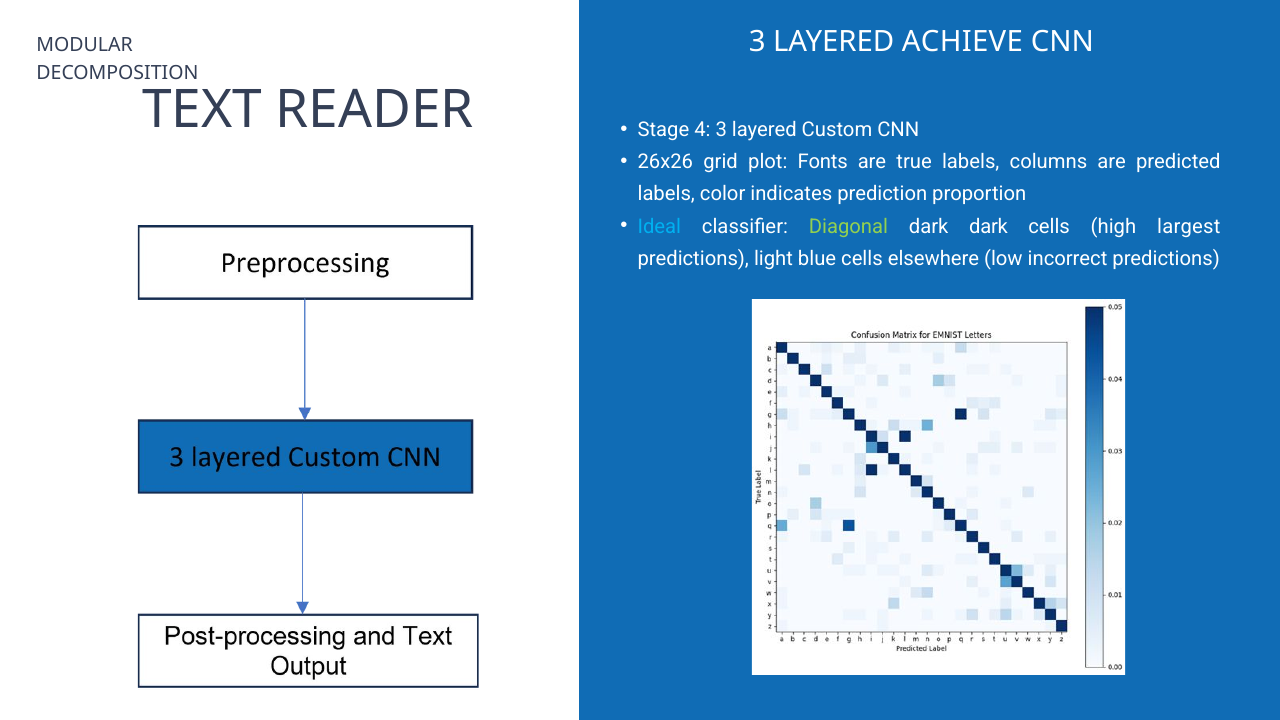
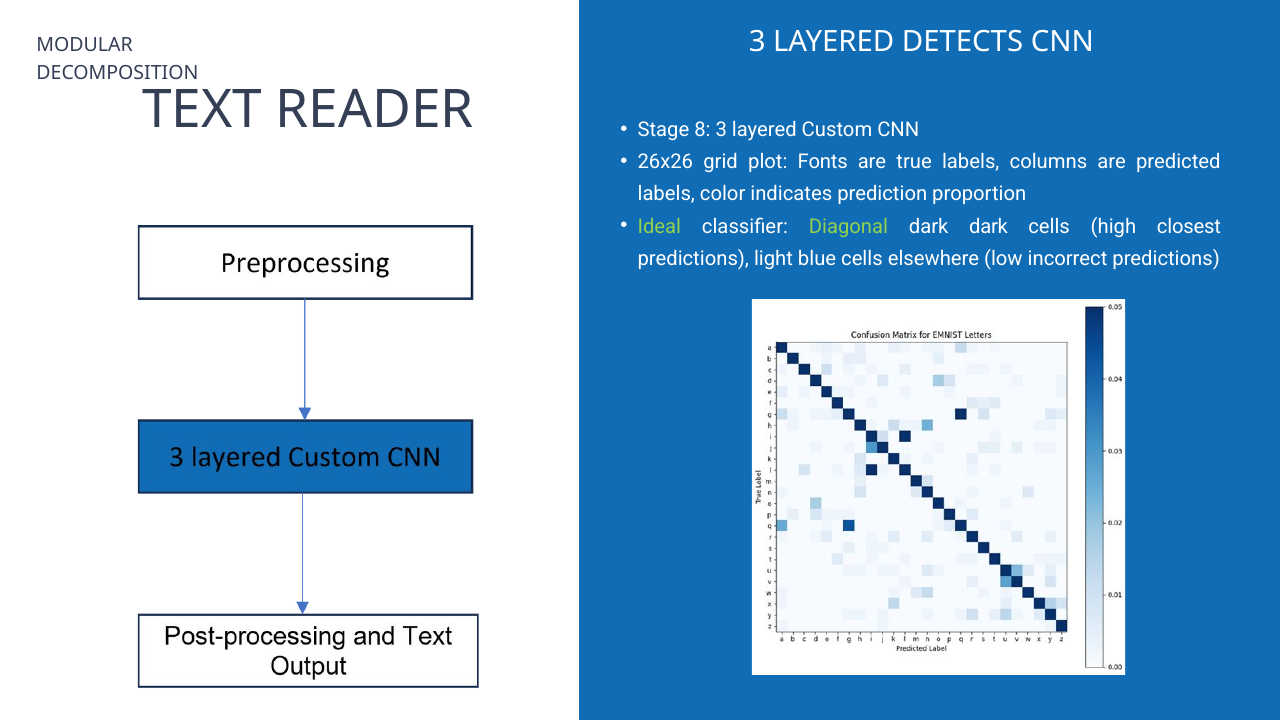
ACHIEVE: ACHIEVE -> DETECTS (963, 42)
4: 4 -> 8 (702, 130)
Ideal colour: light blue -> light green (659, 226)
largest: largest -> closest (1189, 226)
